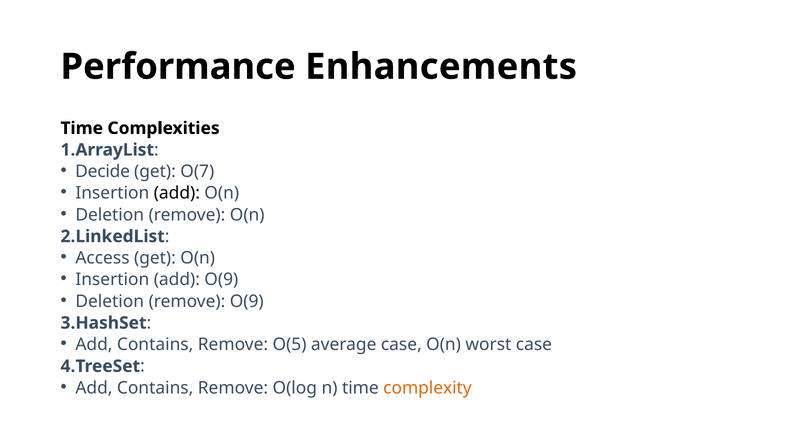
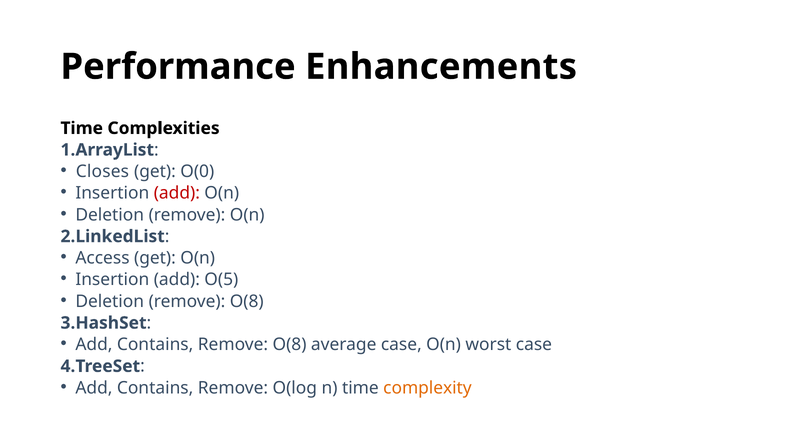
Decide: Decide -> Closes (102, 171)
O(7: O(7 -> O(0 (197, 171)
add colour: black -> red (177, 193)
add O(9: O(9 -> O(5 (221, 279)
Deletion remove O(9: O(9 -> O(8 (247, 301)
Contains Remove O(5: O(5 -> O(8 (290, 344)
